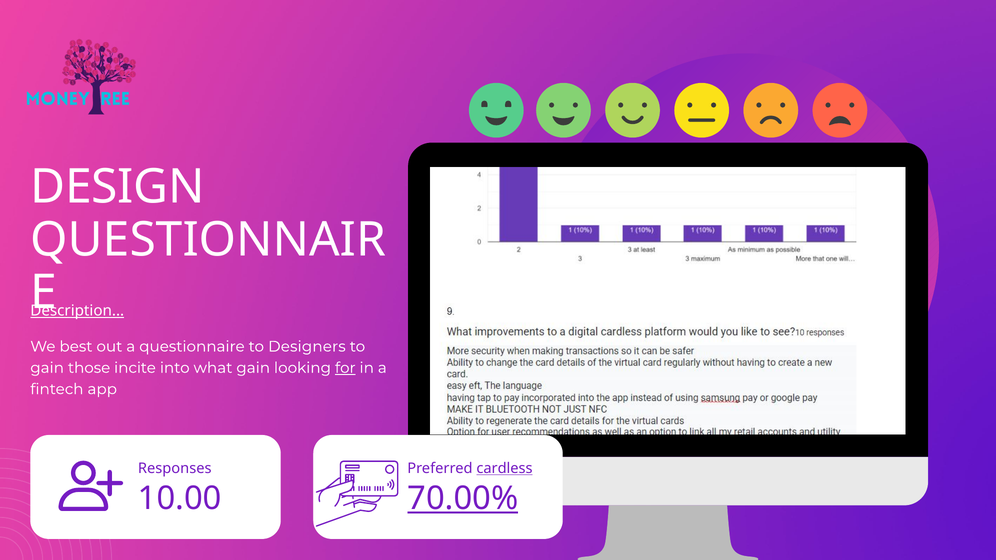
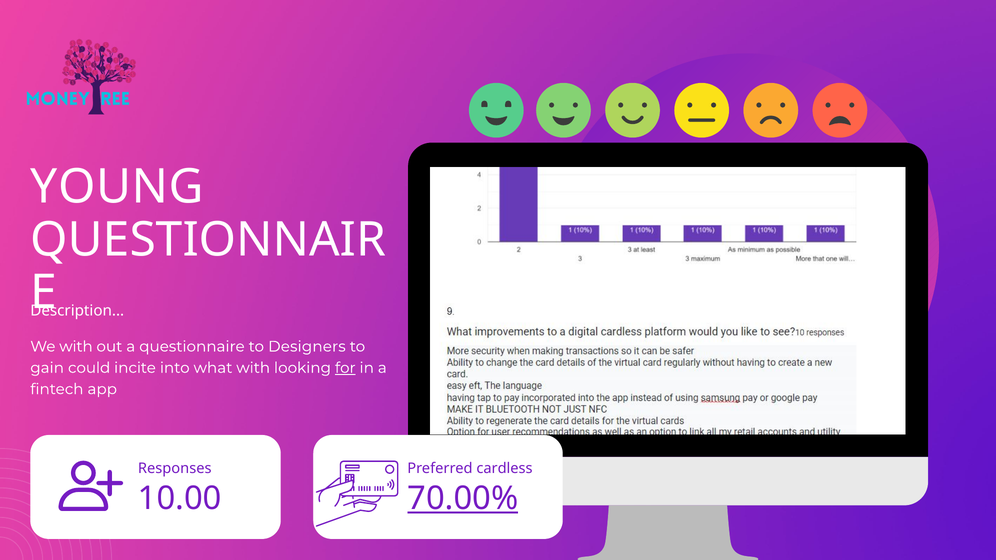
DESIGN: DESIGN -> YOUNG (117, 187)
Description underline: present -> none (77, 311)
We best: best -> with (76, 347)
those: those -> could (89, 368)
what gain: gain -> with (253, 368)
cardless underline: present -> none (505, 469)
